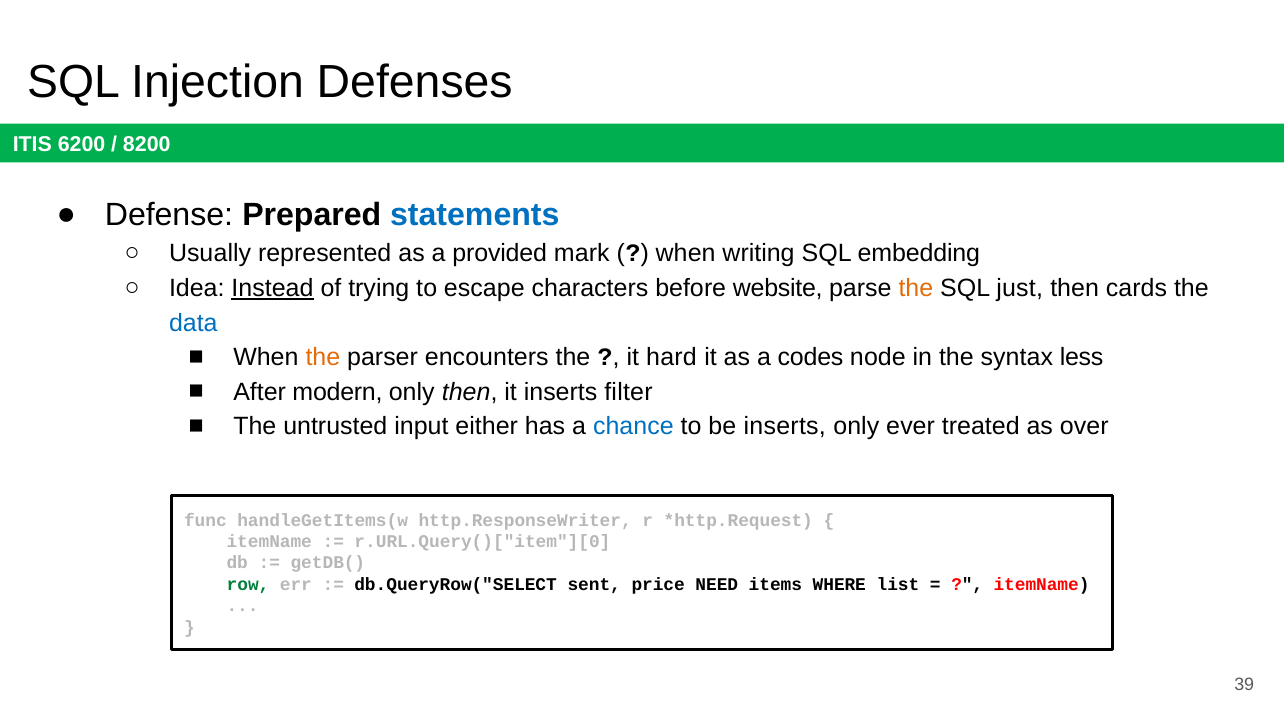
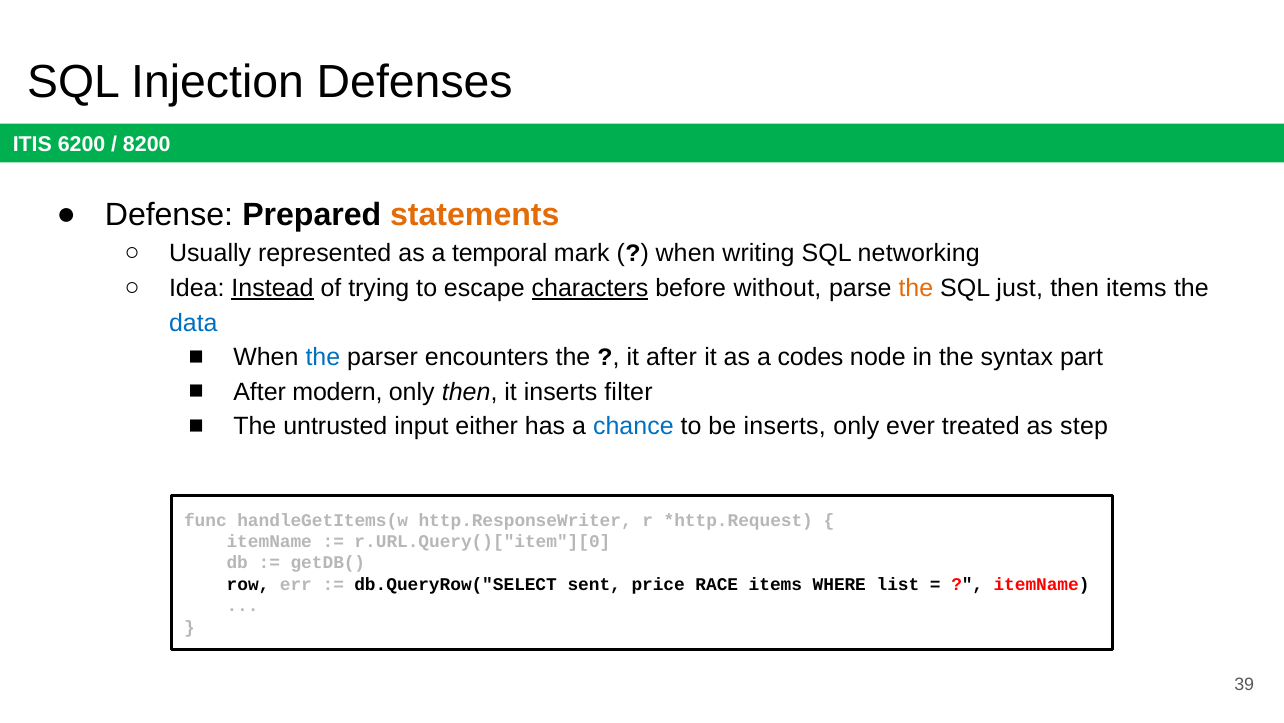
statements colour: blue -> orange (475, 215)
provided: provided -> temporal (500, 253)
embedding: embedding -> networking (919, 253)
characters underline: none -> present (590, 288)
website: website -> without (777, 288)
then cards: cards -> items (1136, 288)
the colour: orange -> blue (323, 357)
it hard: hard -> after (672, 357)
less: less -> part (1081, 357)
over: over -> step (1084, 426)
row colour: green -> black (248, 584)
NEED: NEED -> RACE (717, 584)
